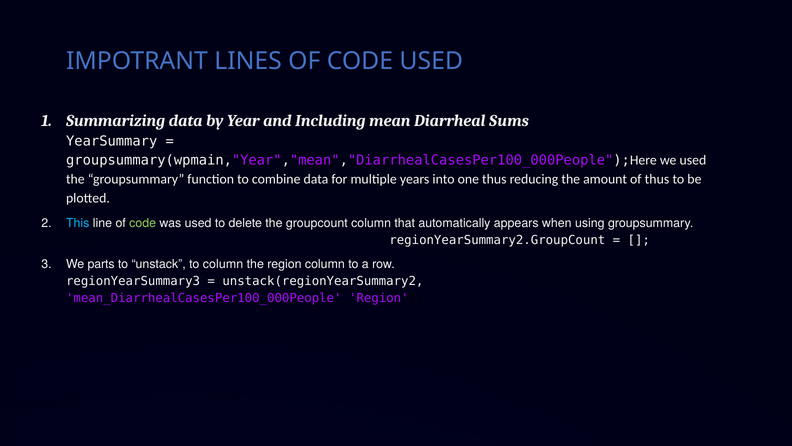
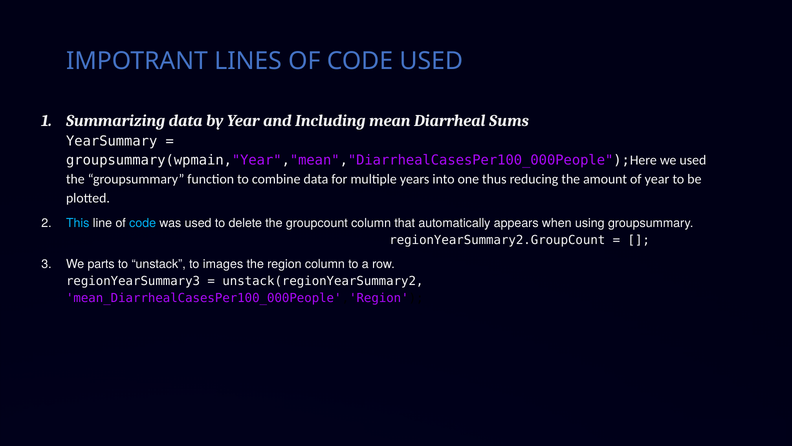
of thus: thus -> year (657, 179)
code colour: light green -> light blue (143, 223)
to column: column -> images (223, 264)
